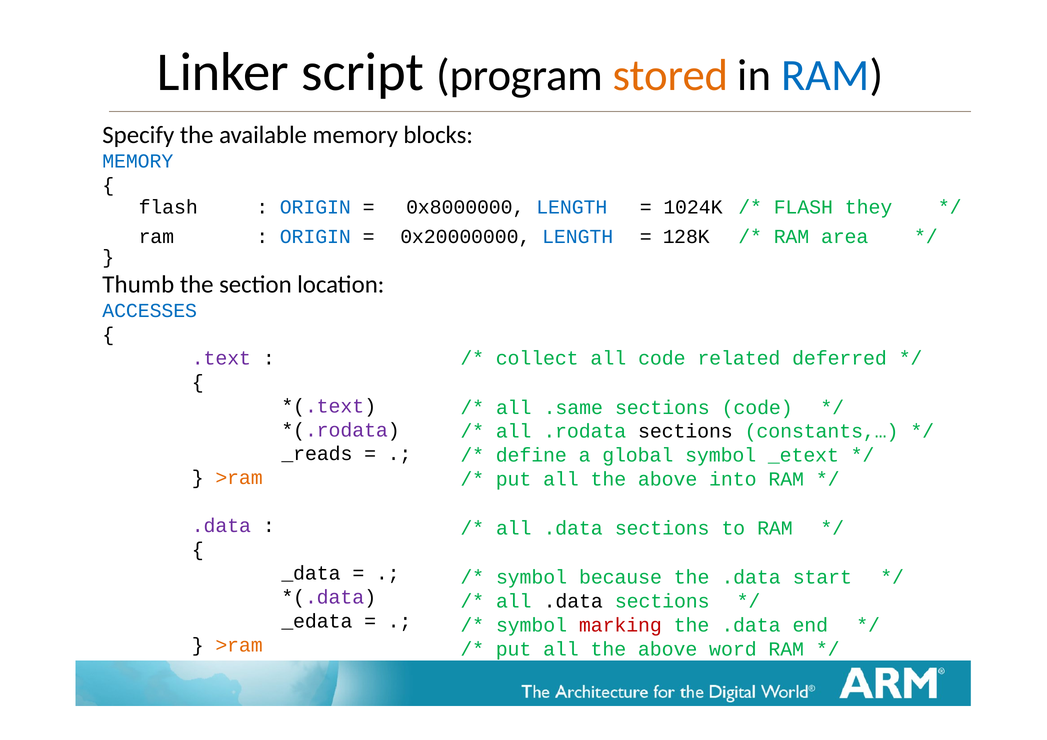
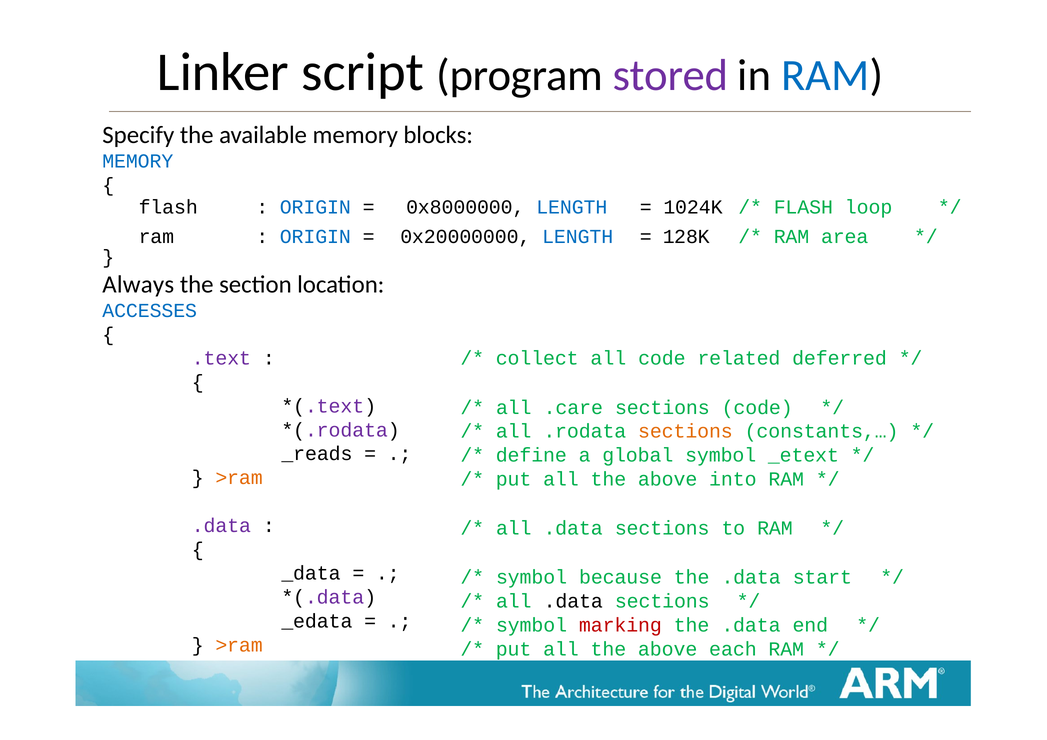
stored colour: orange -> purple (670, 75)
they: they -> loop (869, 207)
Thumb: Thumb -> Always (138, 284)
.same: .same -> .care (573, 407)
sections colour: black -> orange (685, 431)
word: word -> each (733, 649)
